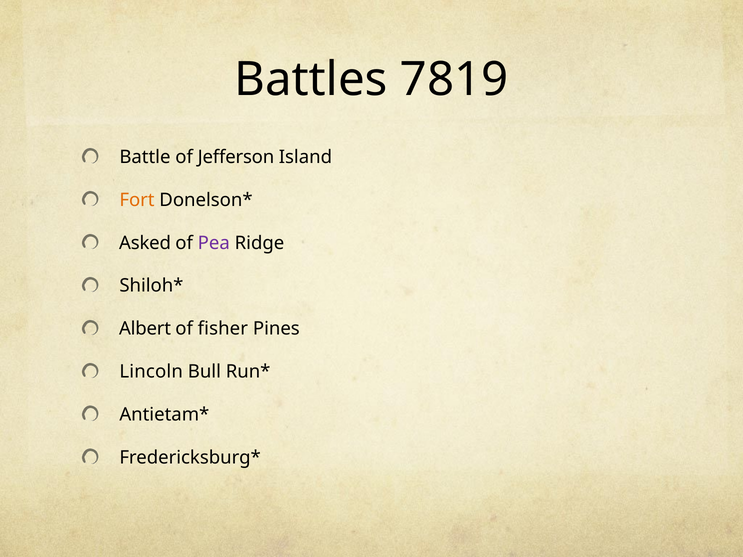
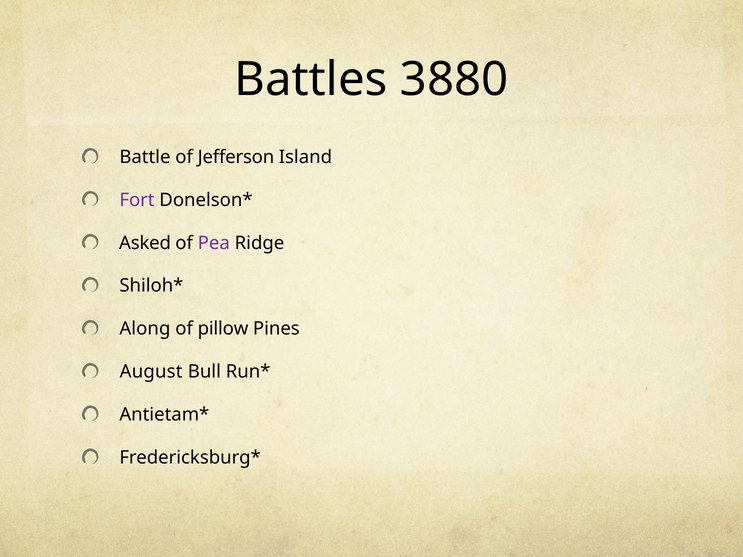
7819: 7819 -> 3880 (454, 79)
Fort colour: orange -> purple (137, 200)
Albert: Albert -> Along (145, 329)
fisher: fisher -> pillow (223, 329)
Lincoln: Lincoln -> August (151, 372)
